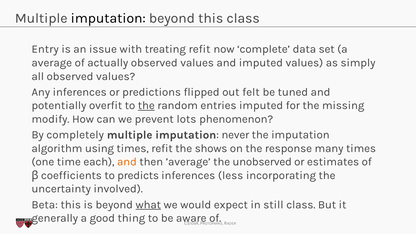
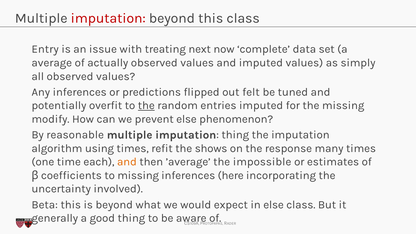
imputation colour: black -> red (108, 18)
treating refit: refit -> next (200, 49)
prevent lots: lots -> else (187, 119)
completely: completely -> reasonable (75, 135)
imputation never: never -> thing (235, 135)
unobserved: unobserved -> impossible (262, 162)
to predicts: predicts -> missing (138, 175)
less: less -> here (231, 175)
what underline: present -> none (148, 205)
in still: still -> else (274, 205)
